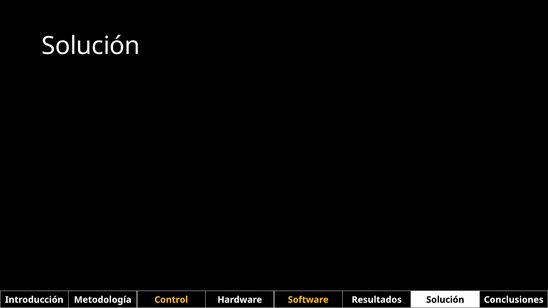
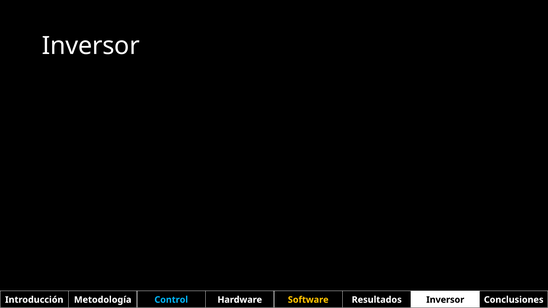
Solución: Solución -> Inversor (91, 46)
Control colour: yellow -> light blue (171, 300)
Resultados Solución: Solución -> Inversor (445, 300)
